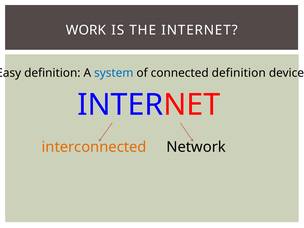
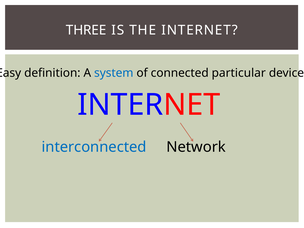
WORK: WORK -> THREE (86, 30)
connected definition: definition -> particular (239, 73)
interconnected colour: orange -> blue (94, 147)
